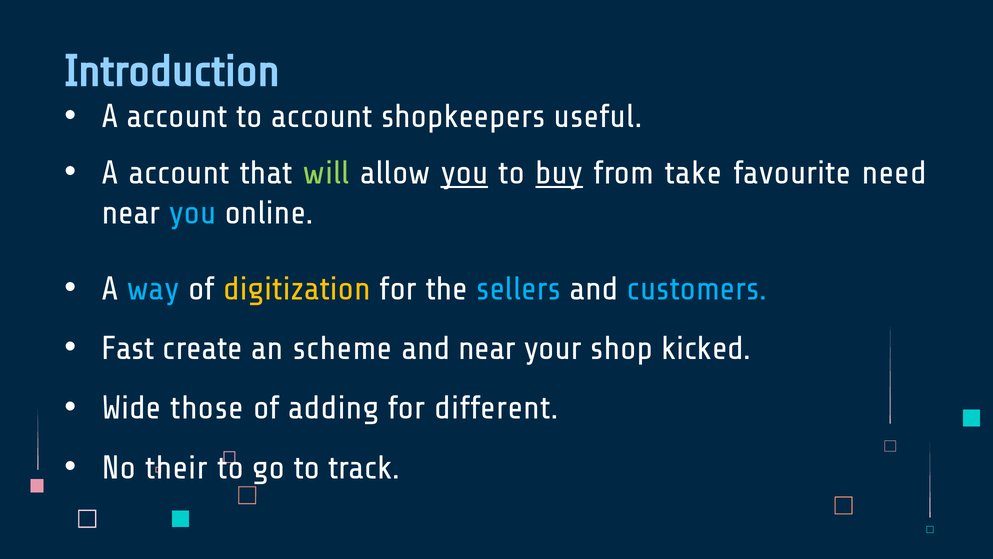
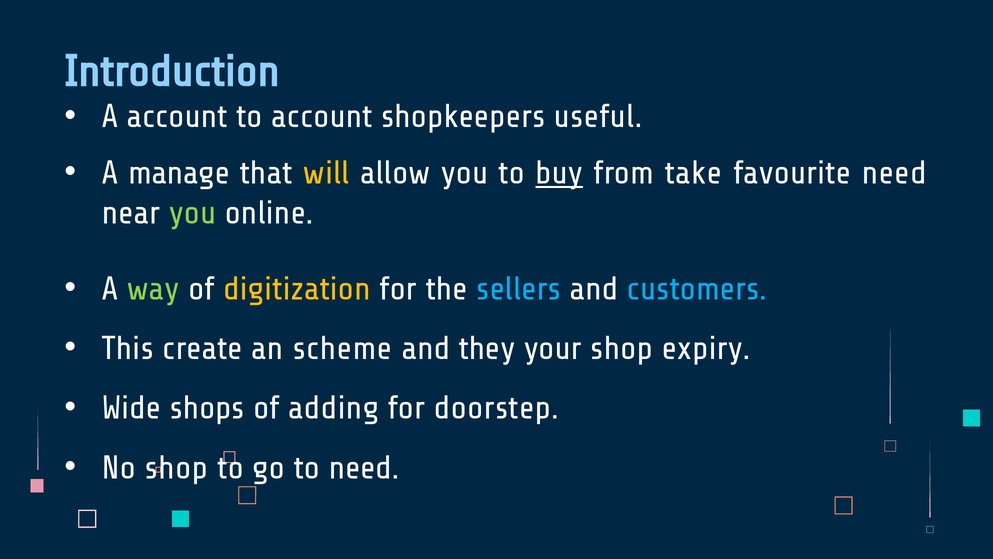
account: account -> manage (179, 173)
will colour: light green -> yellow (326, 173)
you underline: present -> none (464, 173)
you colour: light blue -> light green (193, 212)
way colour: light blue -> light green (153, 289)
Fast: Fast -> This (128, 348)
and near: near -> they (487, 348)
kicked: kicked -> expiry (706, 348)
those: those -> shops (207, 408)
different: different -> doorstep (496, 408)
No their: their -> shop (176, 467)
to track: track -> need (364, 467)
